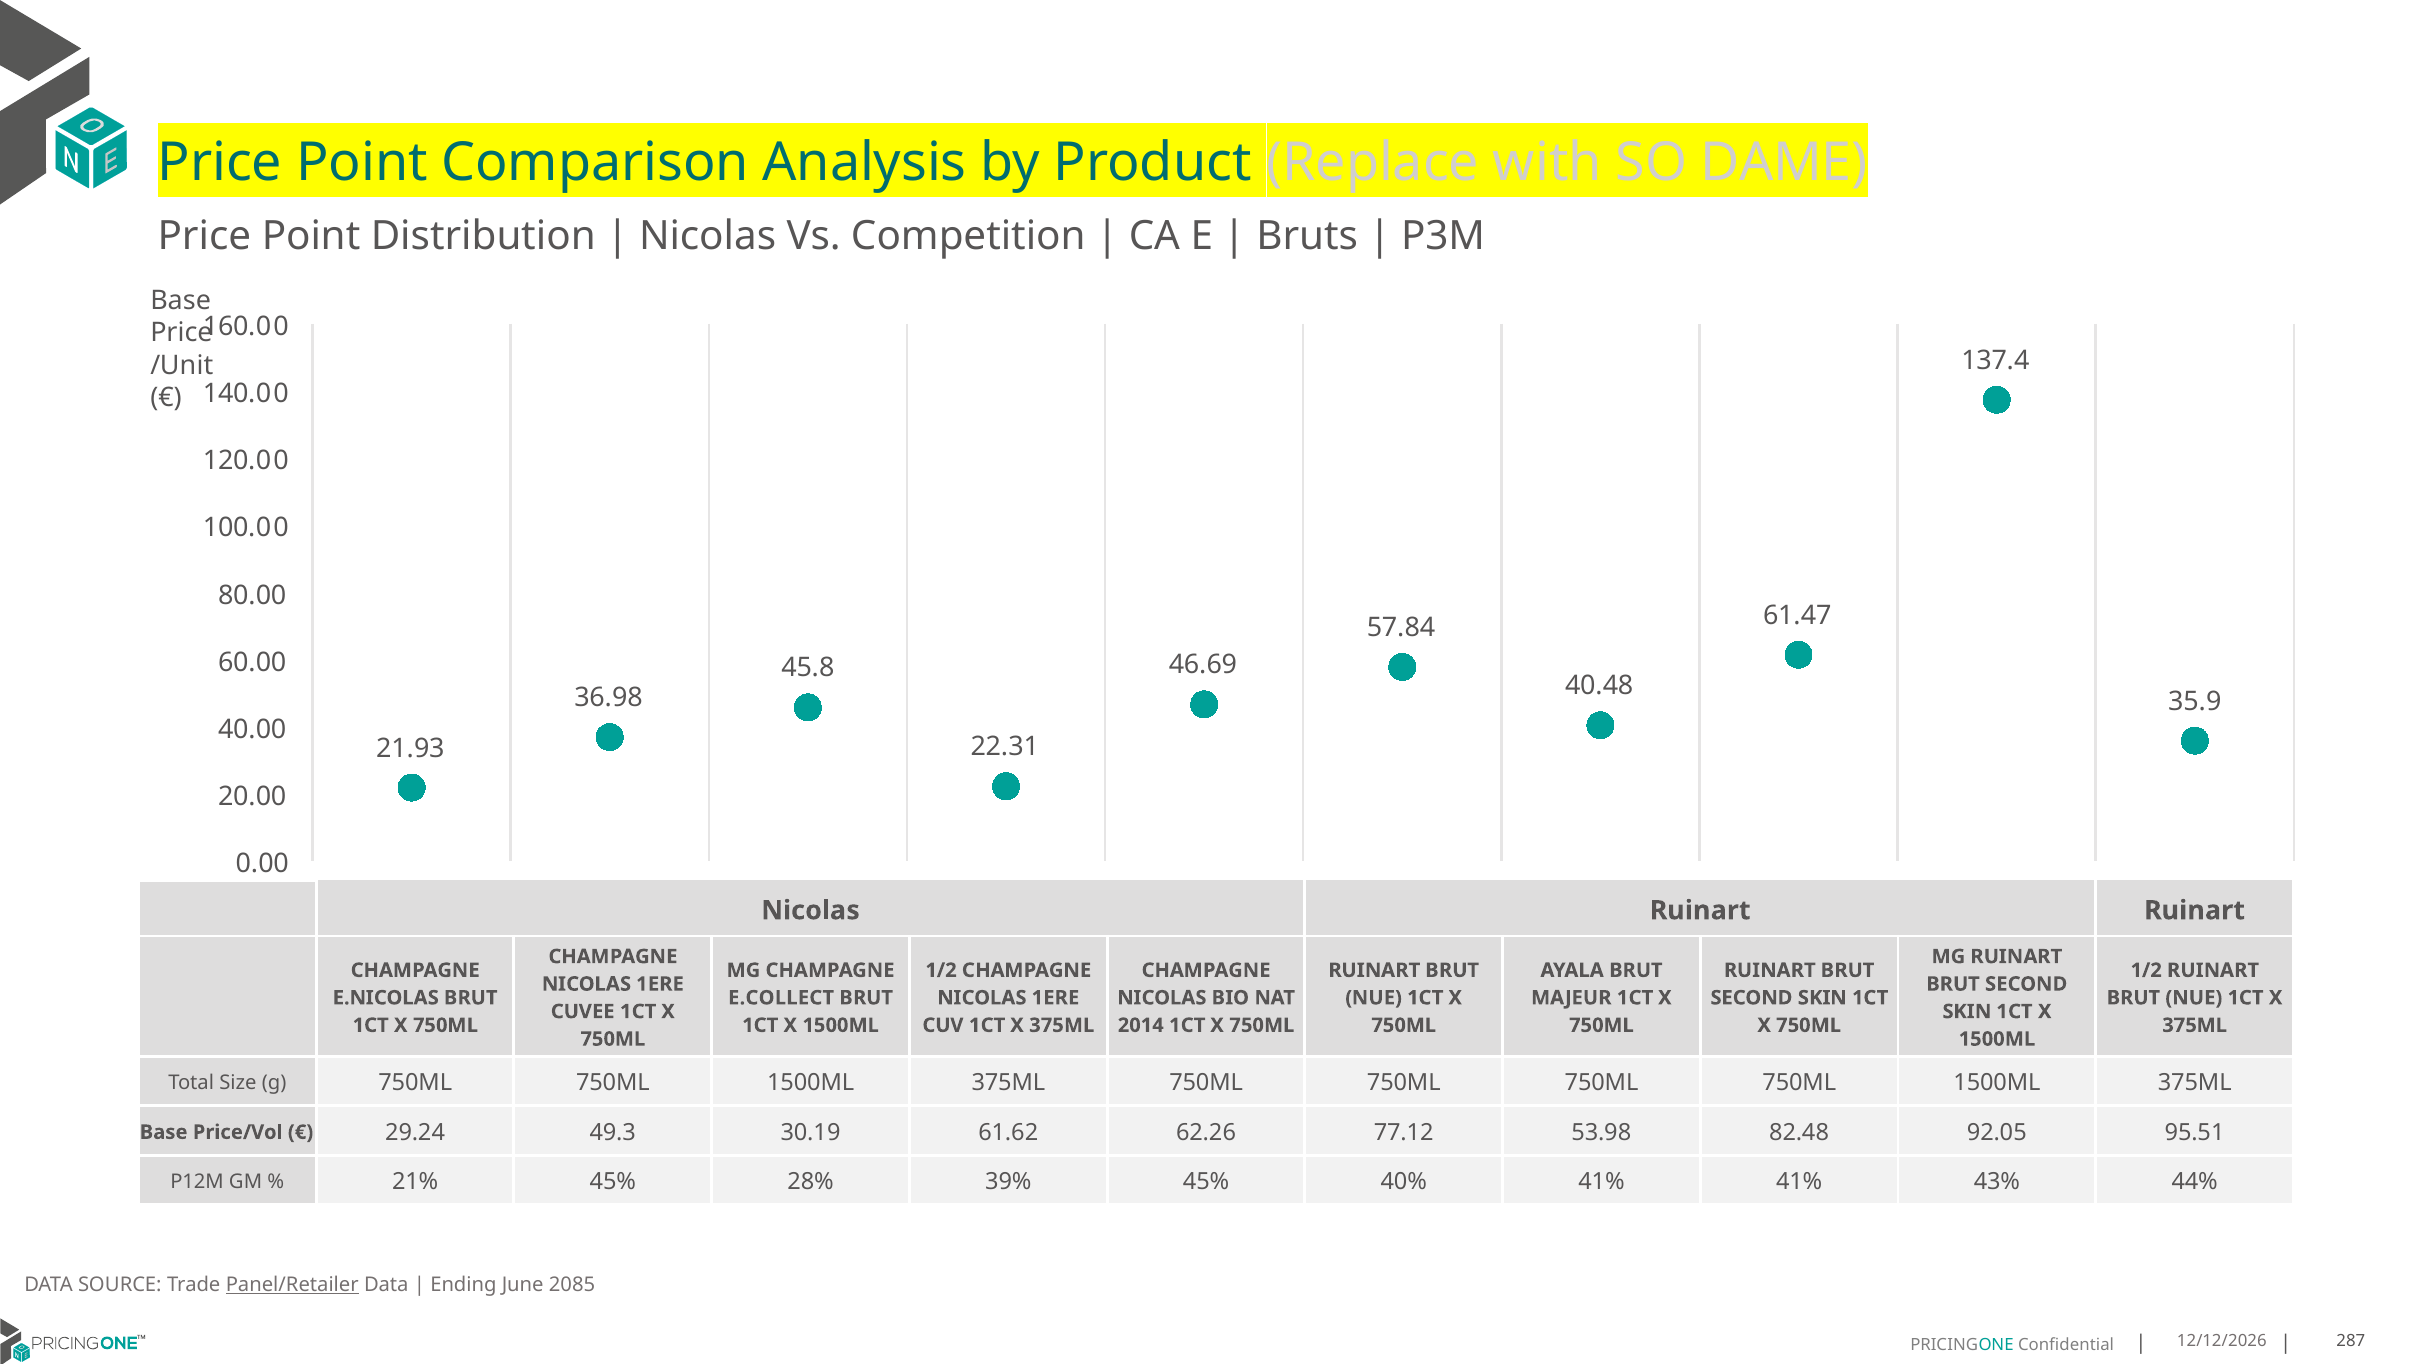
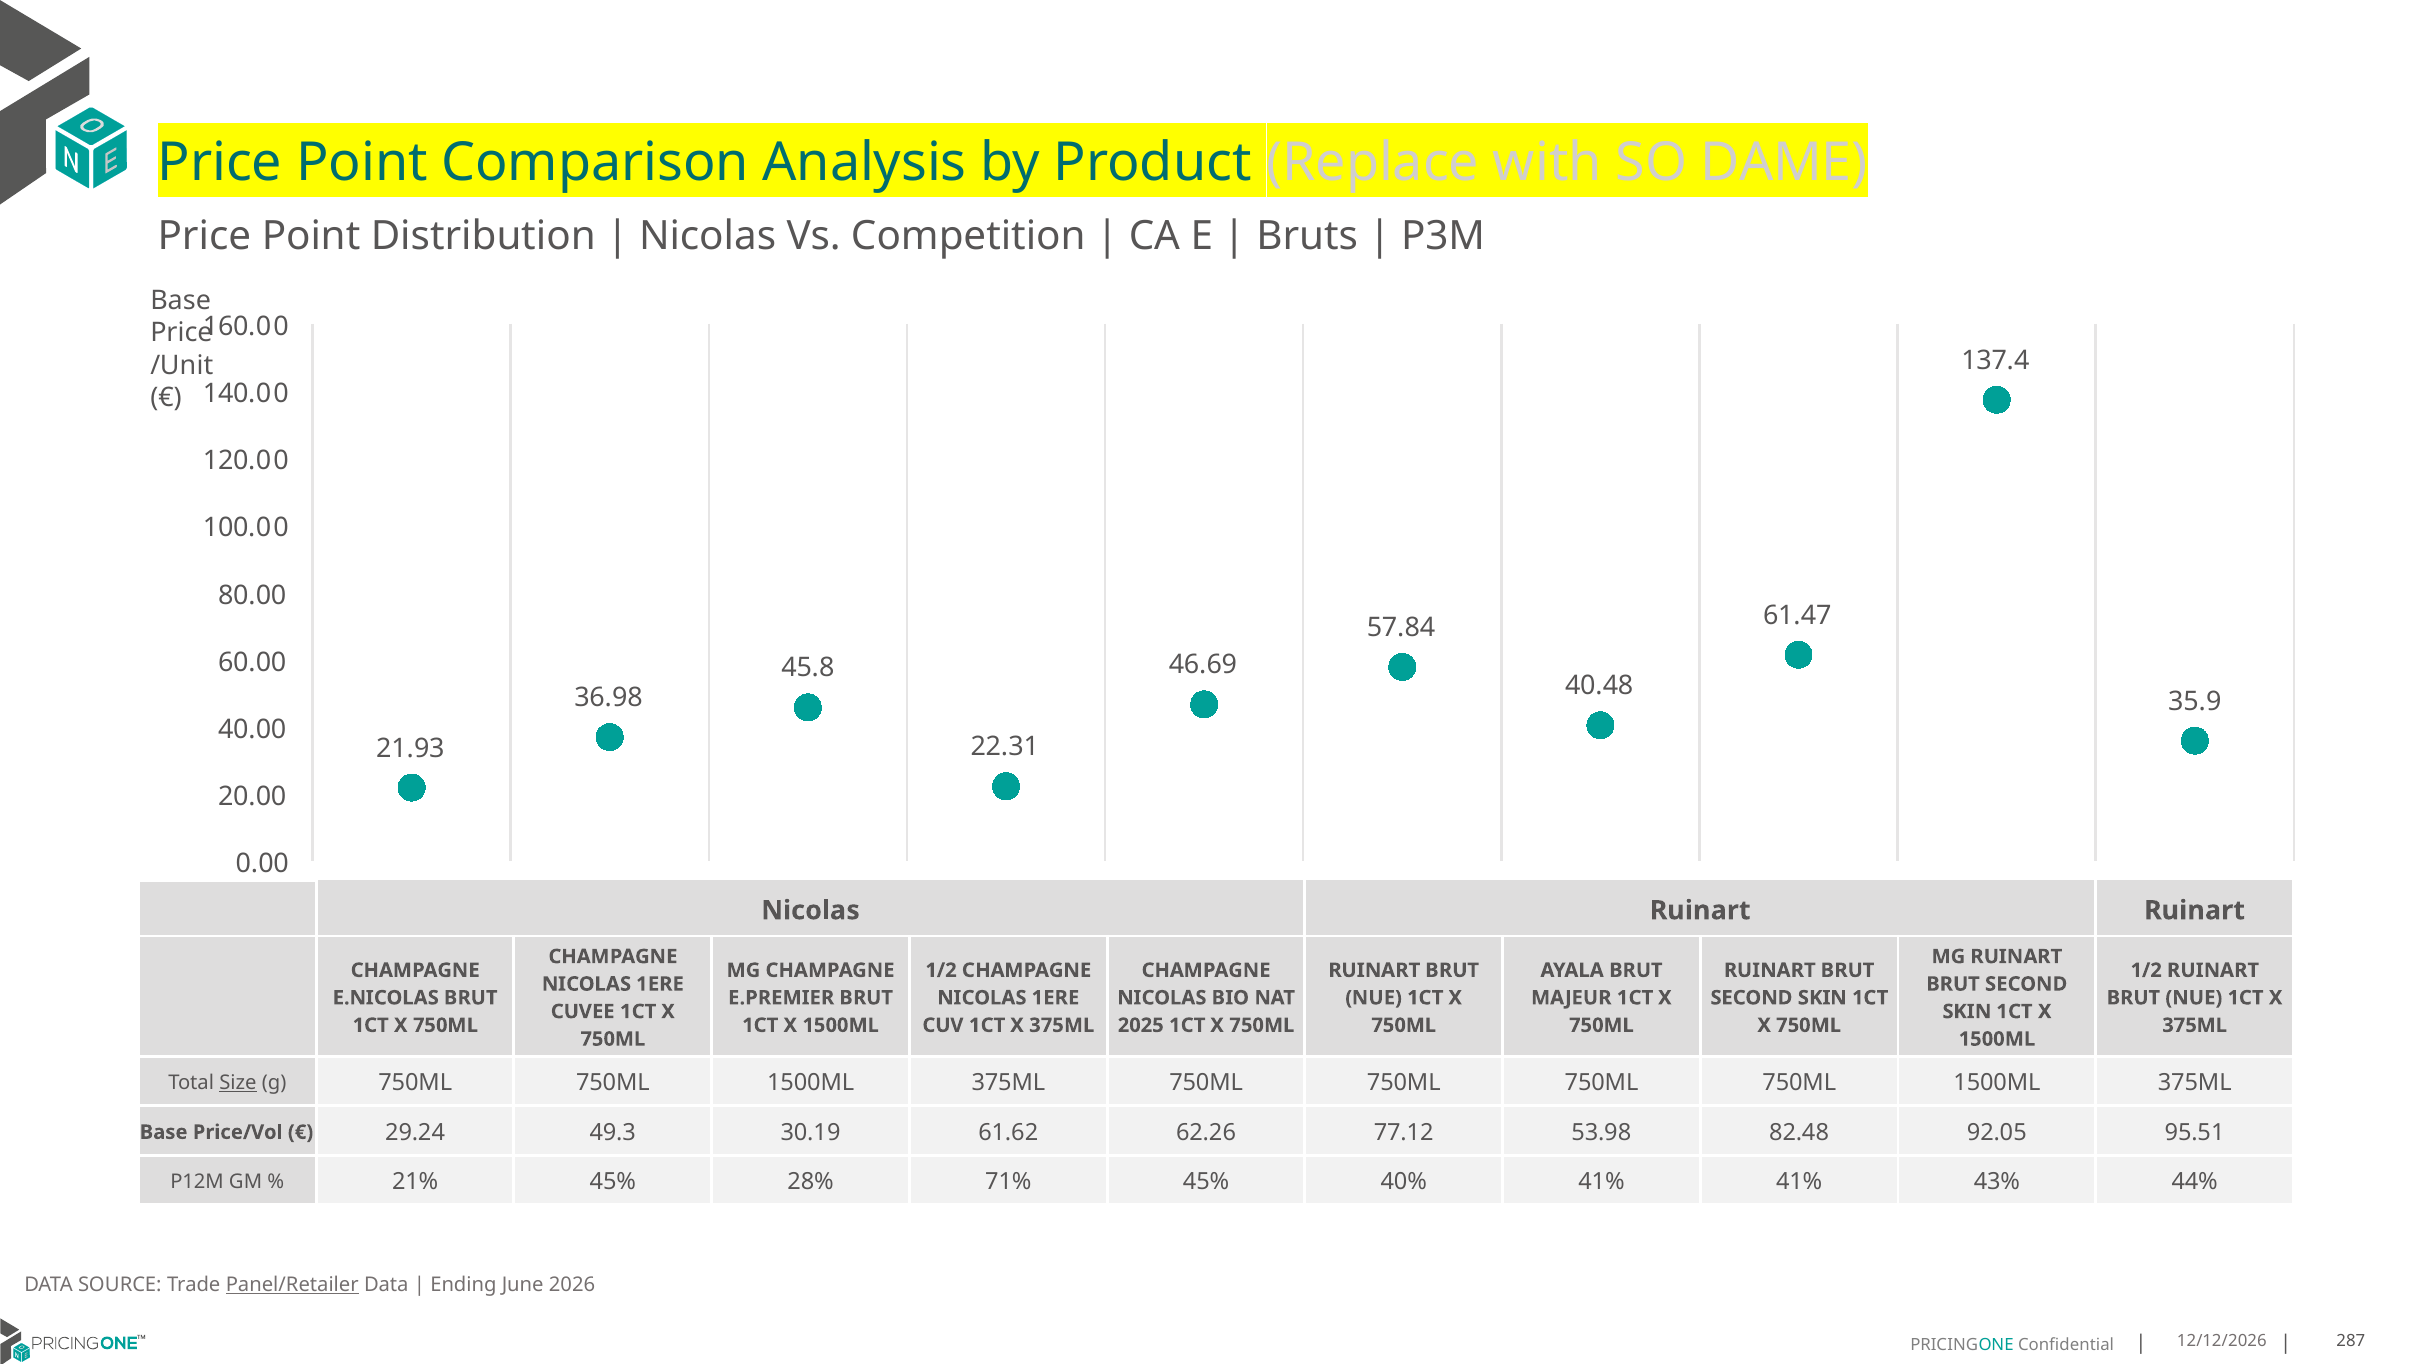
E.COLLECT: E.COLLECT -> E.PREMIER (781, 998)
2014: 2014 -> 2025 (1141, 1025)
Size underline: none -> present (238, 1083)
39%: 39% -> 71% (1008, 1182)
2085: 2085 -> 2026 (572, 1285)
